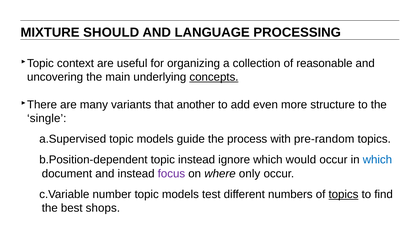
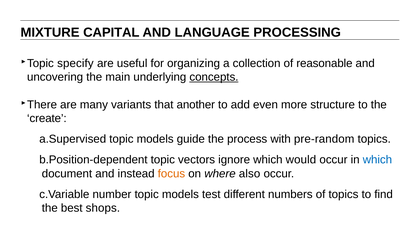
SHOULD: SHOULD -> CAPITAL (111, 33)
context: context -> specify (75, 63)
single: single -> create (47, 118)
topic instead: instead -> vectors (197, 160)
focus colour: purple -> orange (171, 174)
only: only -> also (250, 174)
topics underline: present -> none (343, 194)
